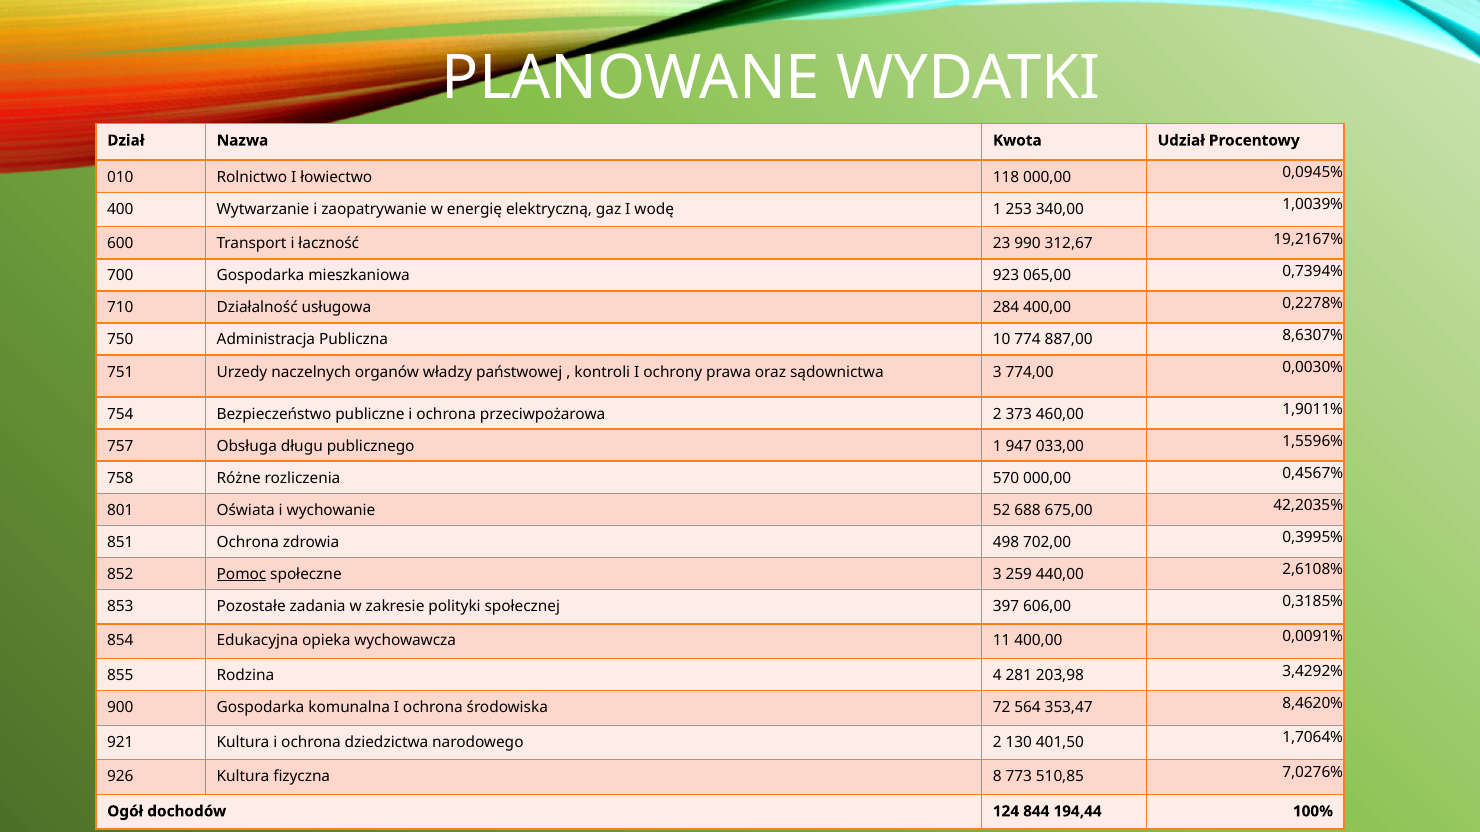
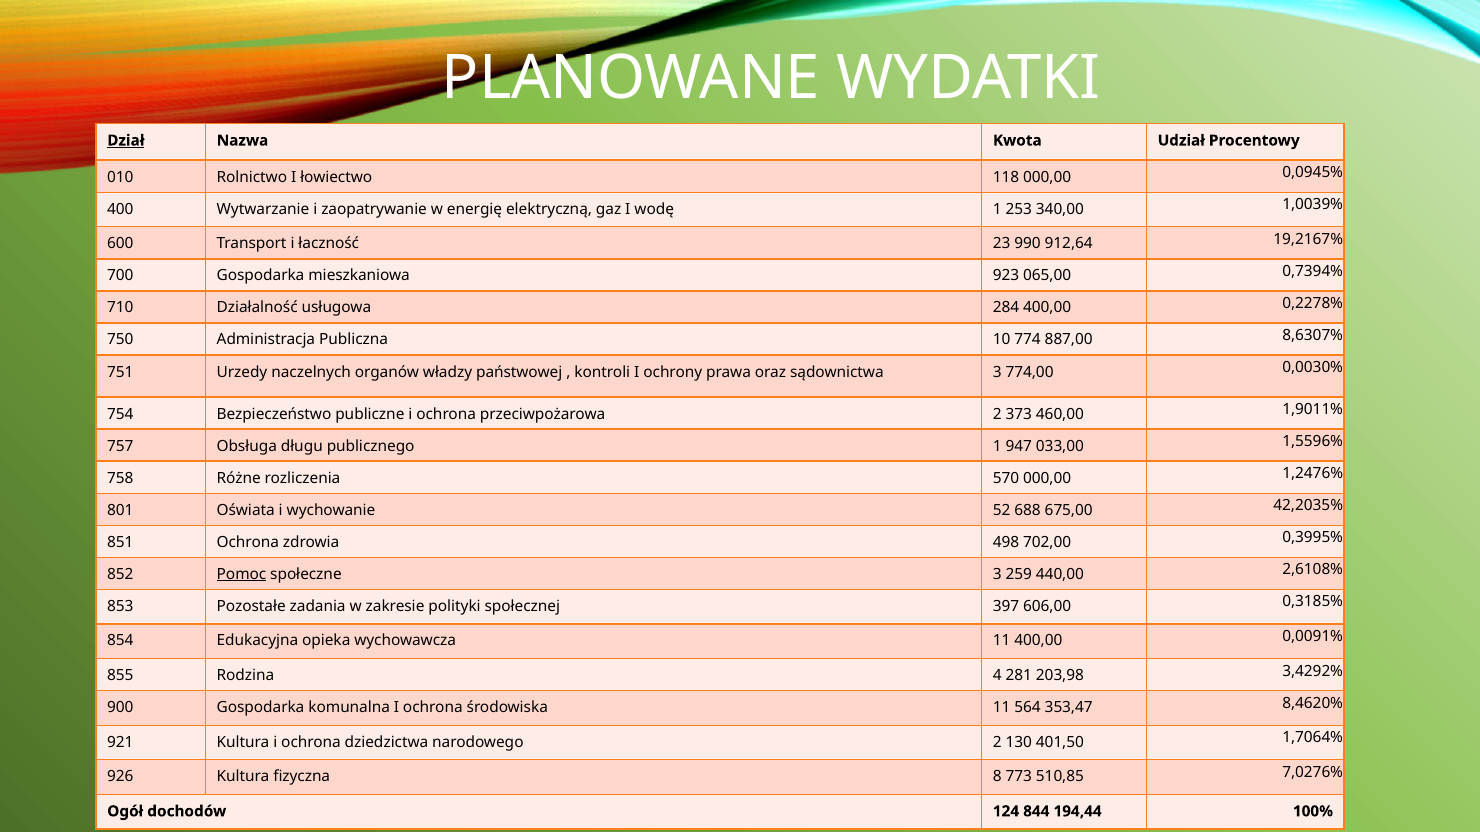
Dział underline: none -> present (126, 141)
312,67: 312,67 -> 912,64 (1069, 244)
0,4567%: 0,4567% -> 1,2476% (1313, 474)
środowiska 72: 72 -> 11 (1002, 708)
